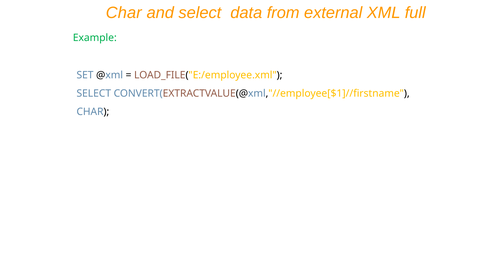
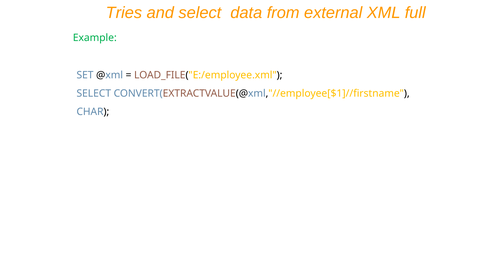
Char: Char -> Tries (124, 13)
